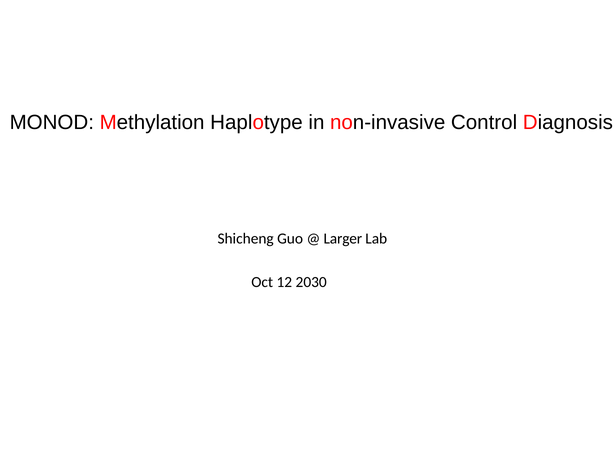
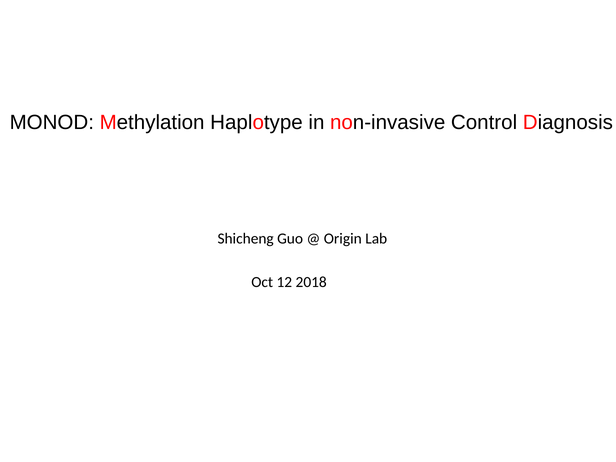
Larger: Larger -> Origin (343, 239)
2030: 2030 -> 2018 (311, 282)
